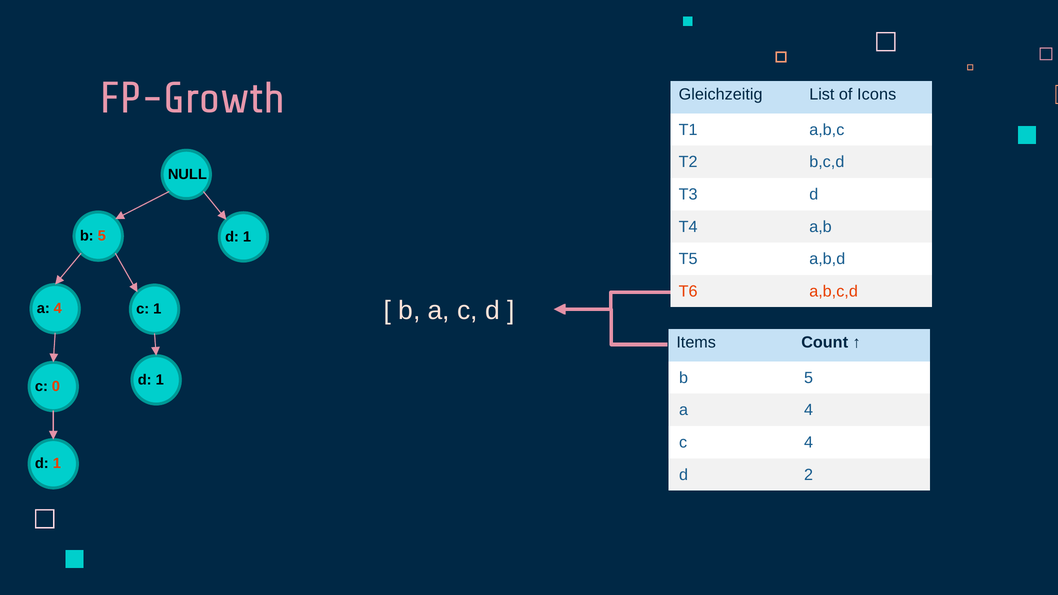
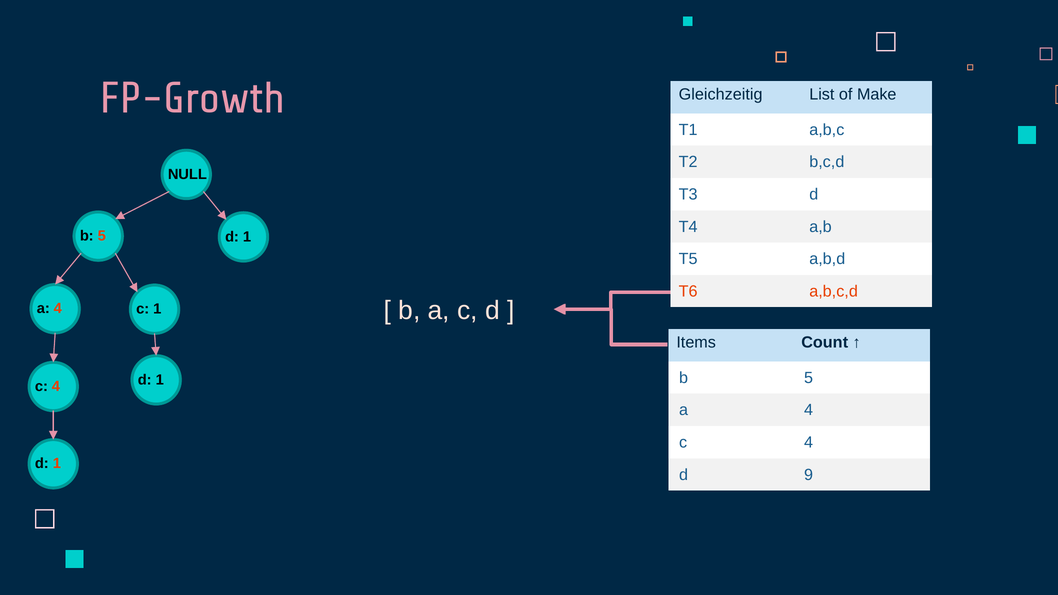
Icons: Icons -> Make (877, 94)
0: 0 -> 4 (56, 386)
2: 2 -> 9 (809, 475)
